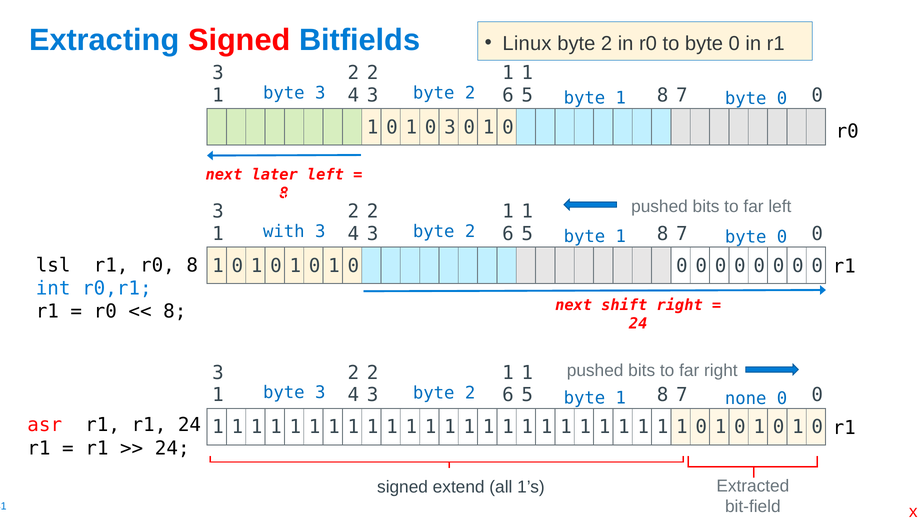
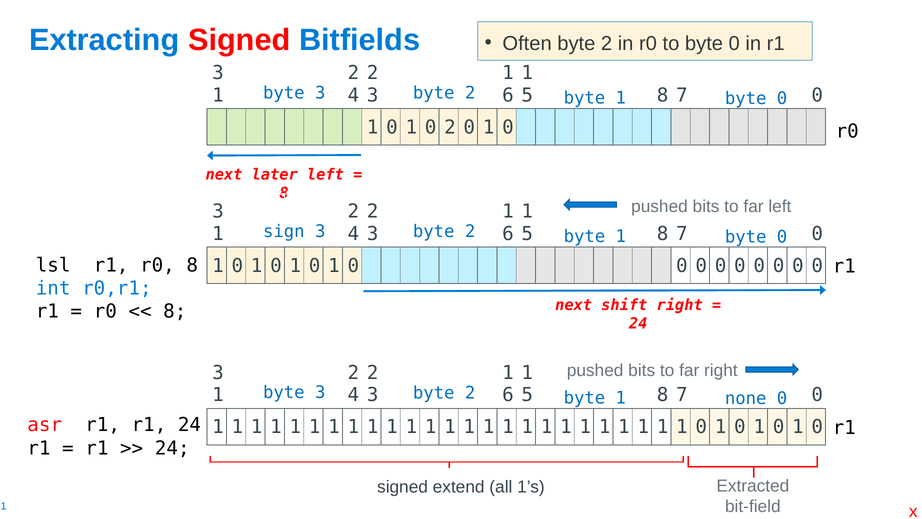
Linux: Linux -> Often (527, 43)
1 0 3: 3 -> 2 (450, 127)
with: with -> sign (284, 231)
